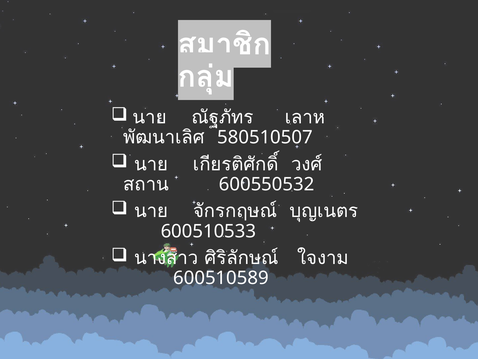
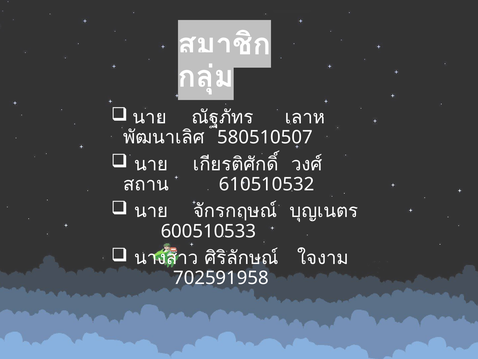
600550532: 600550532 -> 610510532 (267, 184)
600510589: 600510589 -> 702591958 (221, 278)
